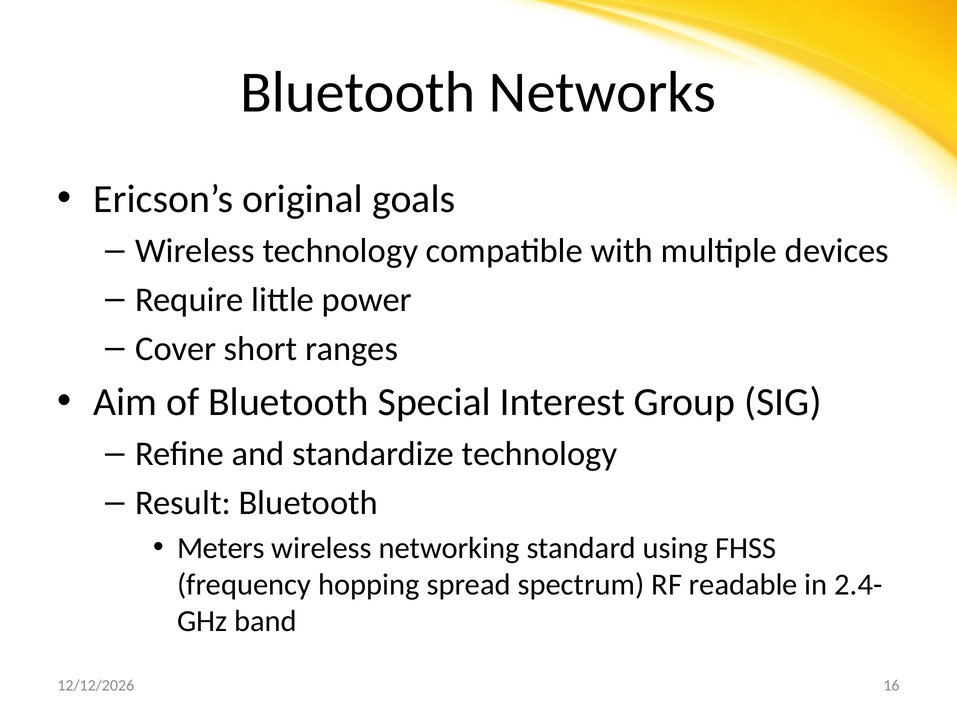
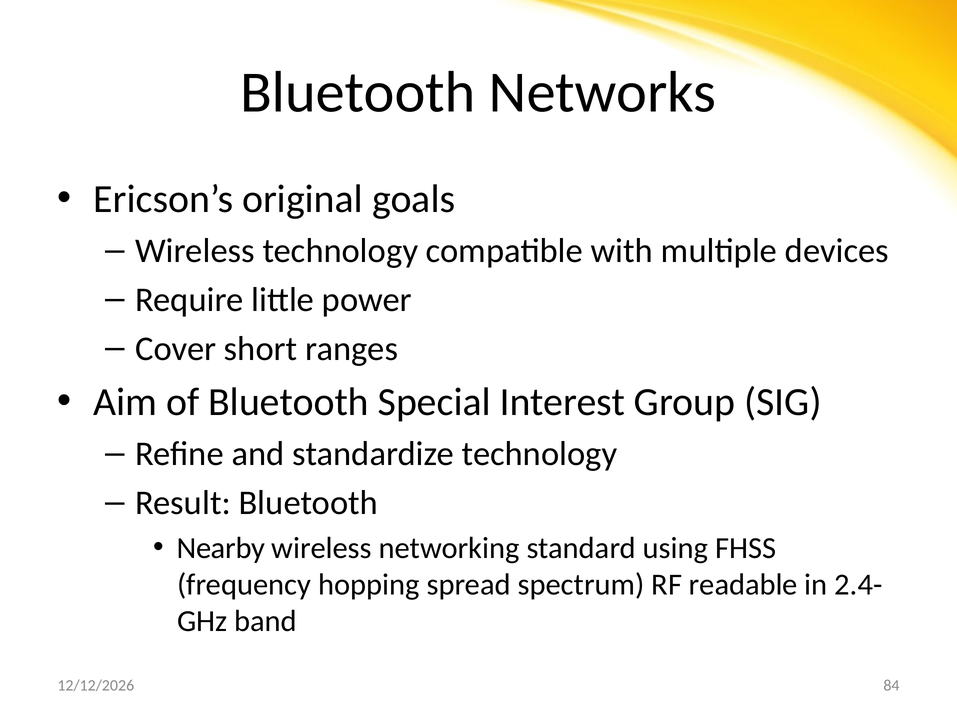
Meters: Meters -> Nearby (221, 548)
16: 16 -> 84 (891, 685)
